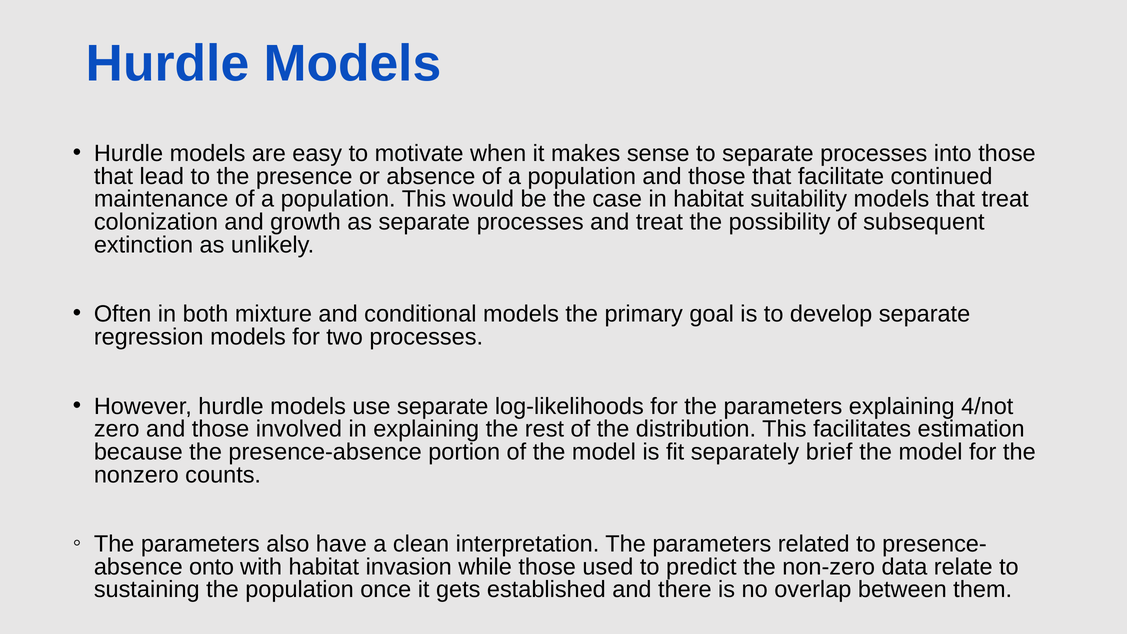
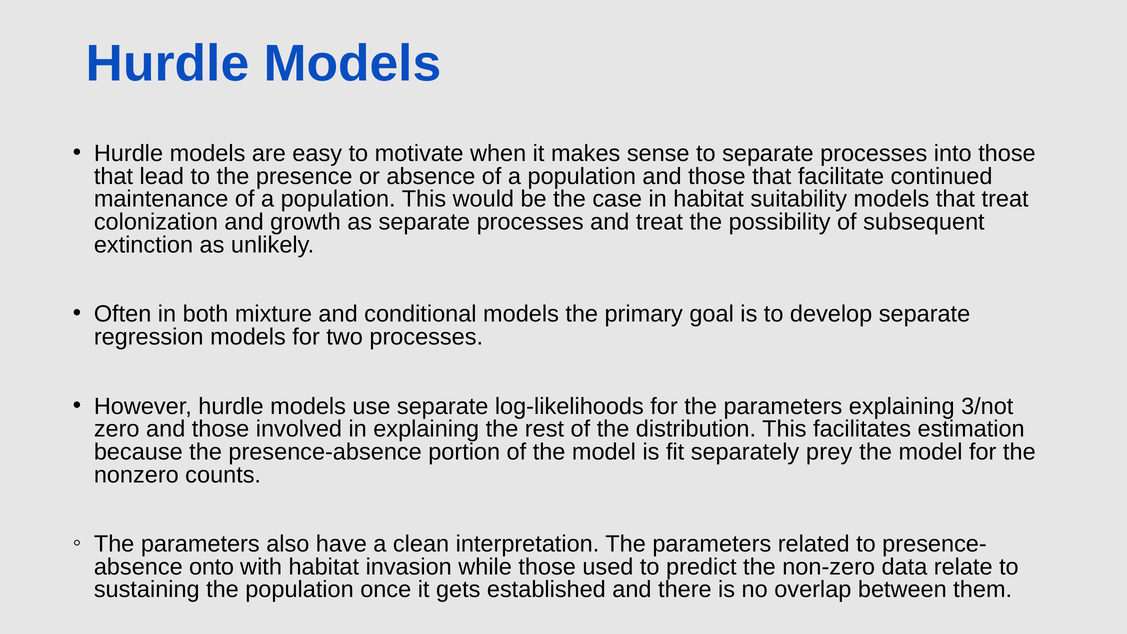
4/not: 4/not -> 3/not (987, 406)
brief: brief -> prey (829, 452)
